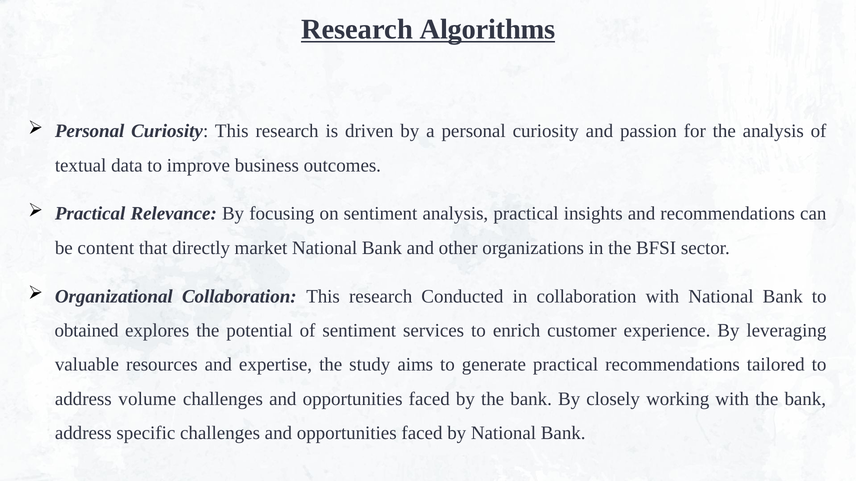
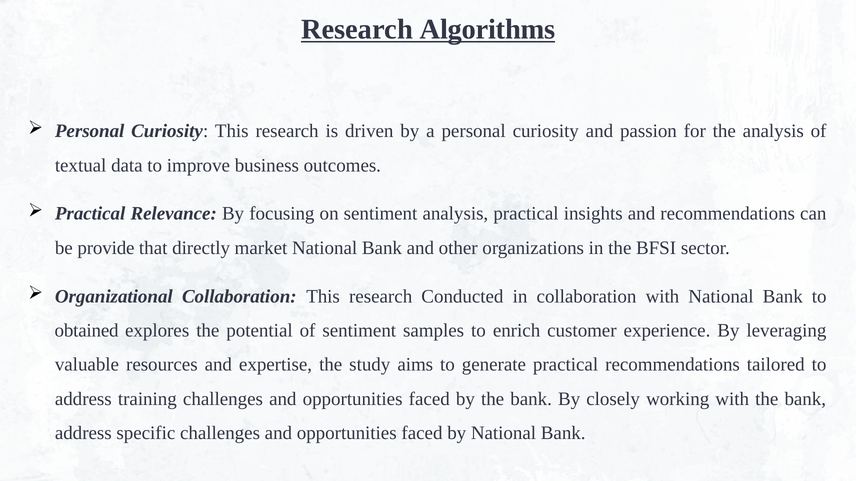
content: content -> provide (106, 248)
services: services -> samples (434, 331)
volume: volume -> training (147, 399)
